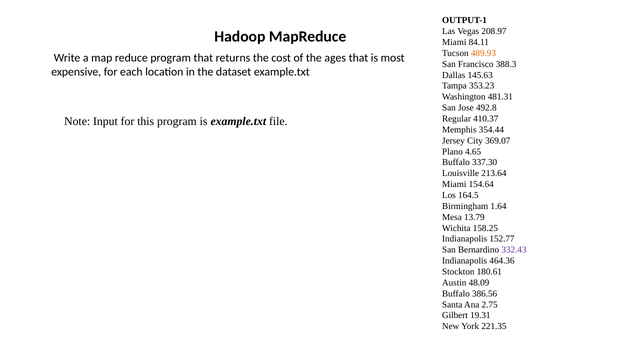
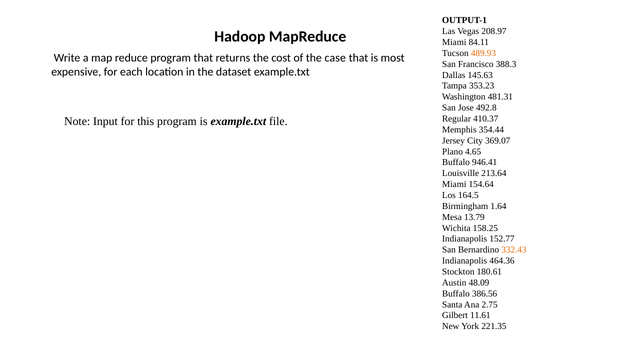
ages: ages -> case (335, 58)
337.30: 337.30 -> 946.41 (485, 163)
332.43 colour: purple -> orange (514, 250)
19.31: 19.31 -> 11.61 (480, 316)
